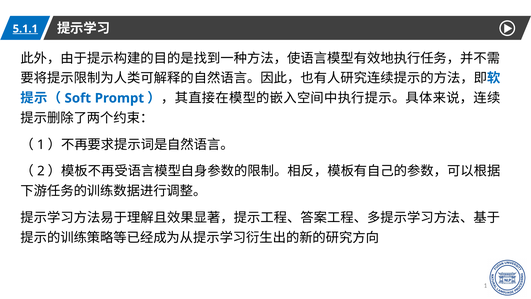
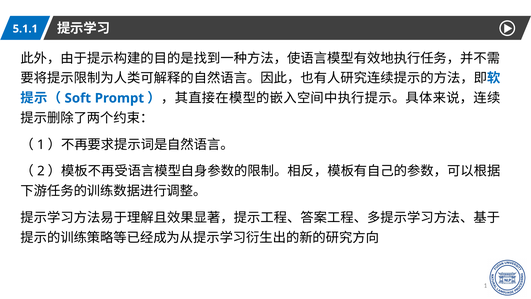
5.1.1 underline: present -> none (25, 29)
